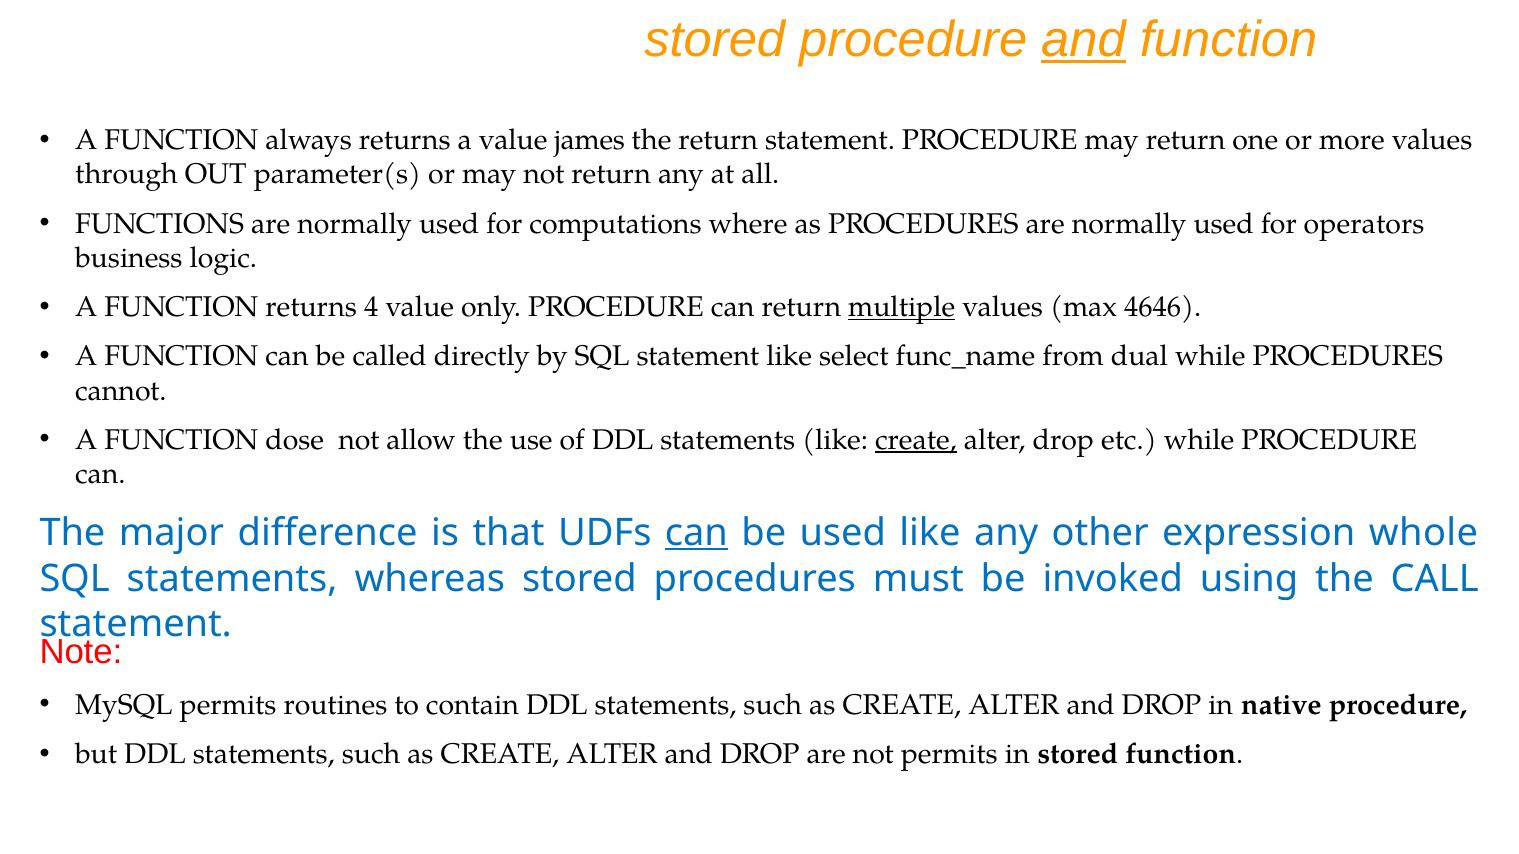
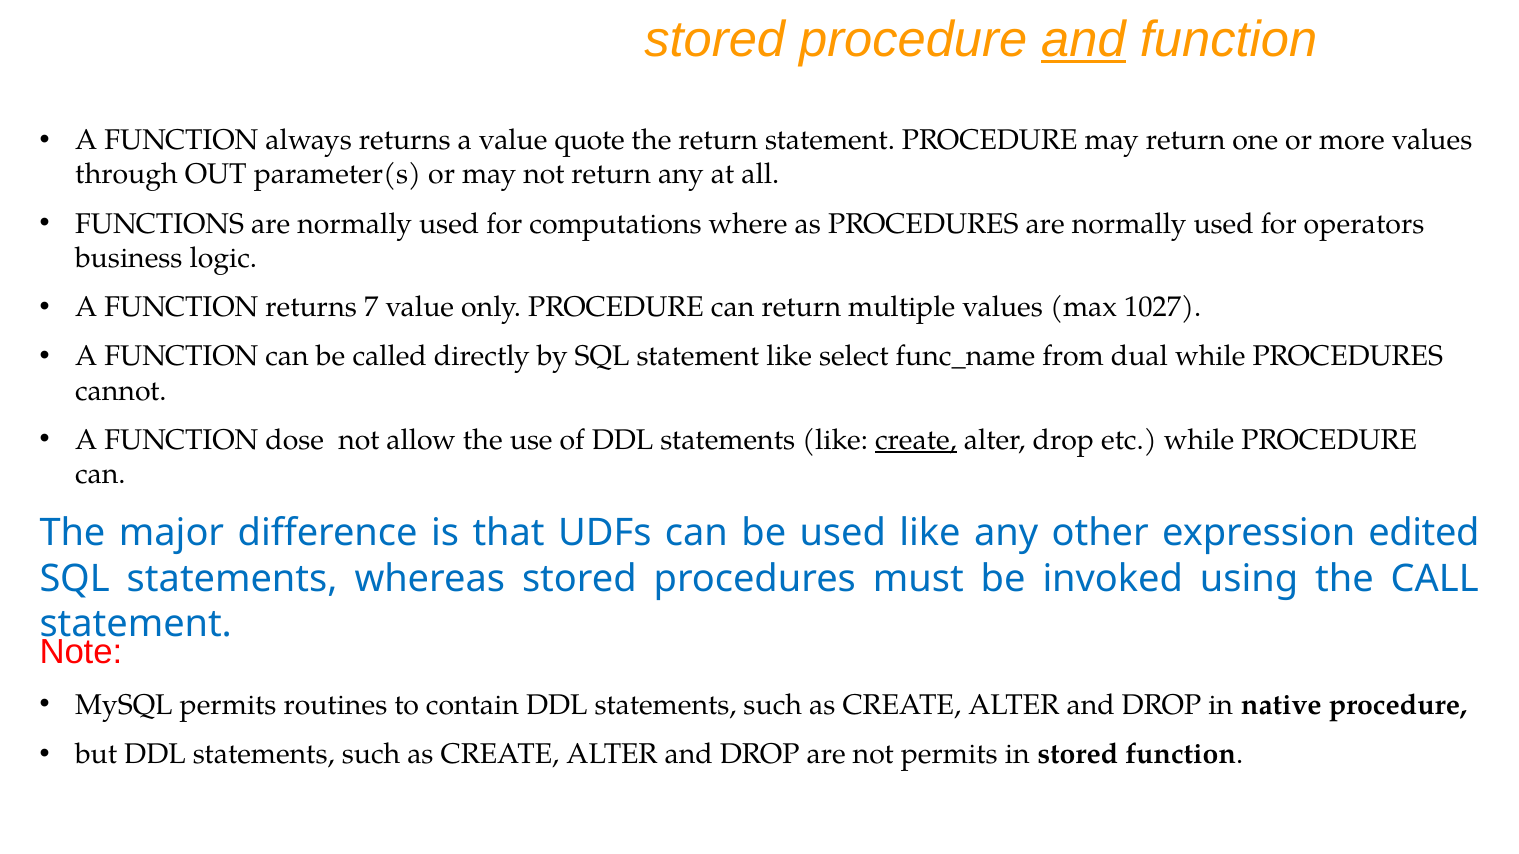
james: james -> quote (590, 140)
4: 4 -> 7 (371, 307)
multiple underline: present -> none (902, 307)
4646: 4646 -> 1027 (1163, 307)
can underline: present -> none (696, 533)
whole: whole -> edited (1424, 533)
